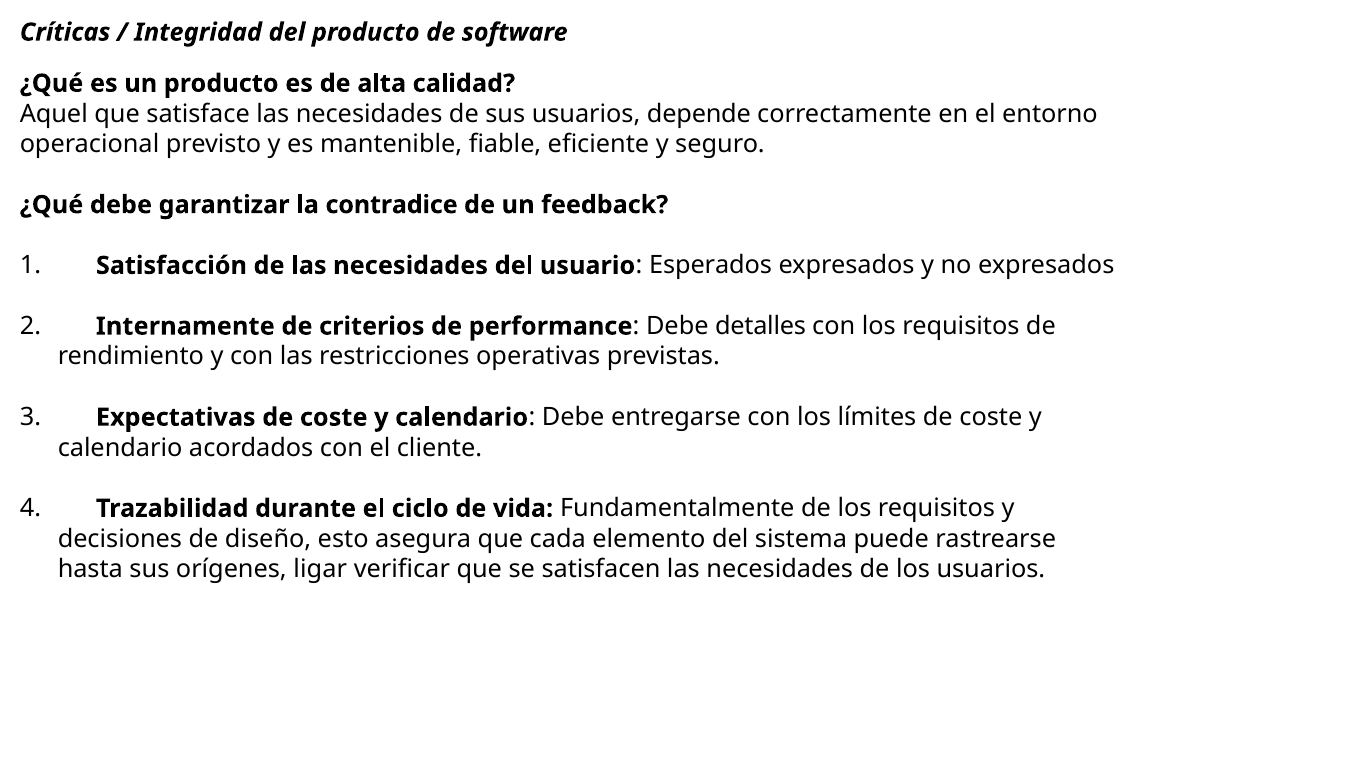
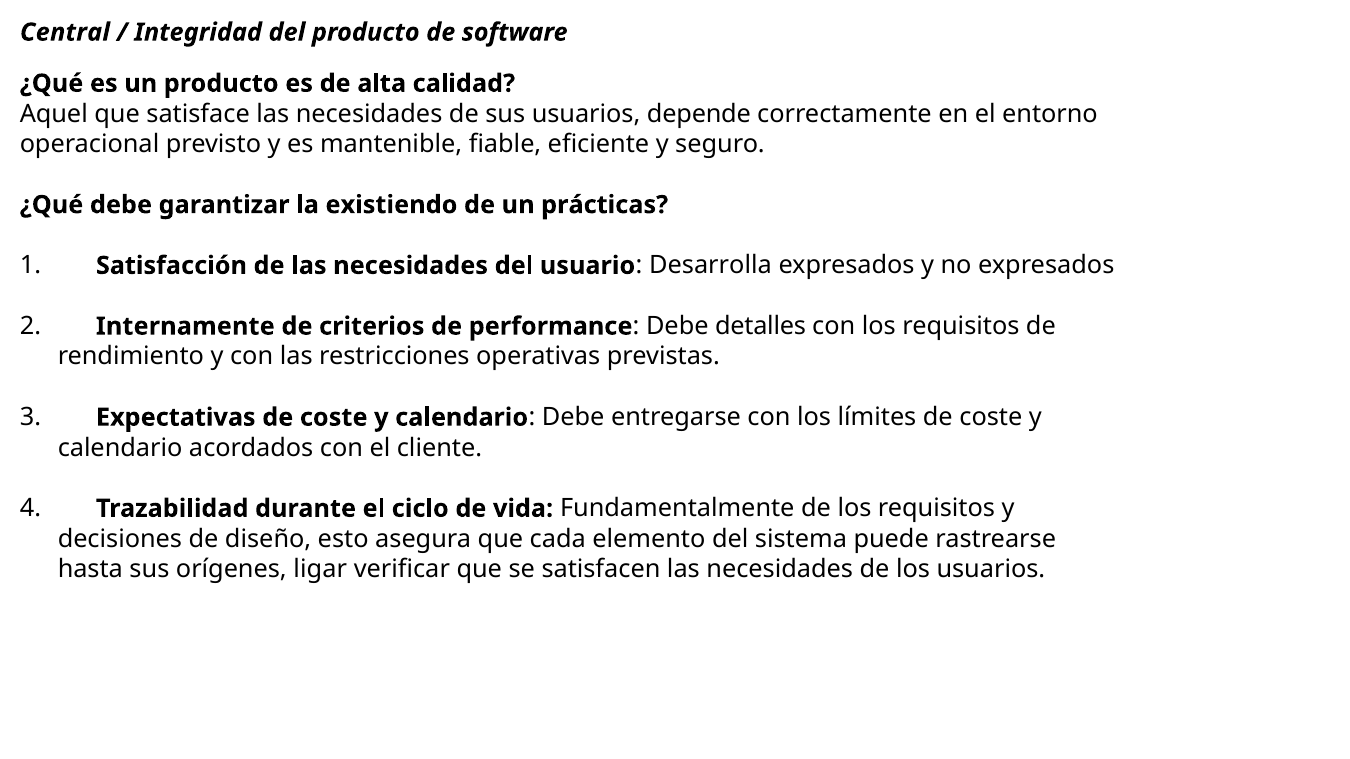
Críticas: Críticas -> Central (65, 32)
contradice: contradice -> existiendo (391, 205)
feedback: feedback -> prácticas (605, 205)
Esperados: Esperados -> Desarrolla (710, 266)
